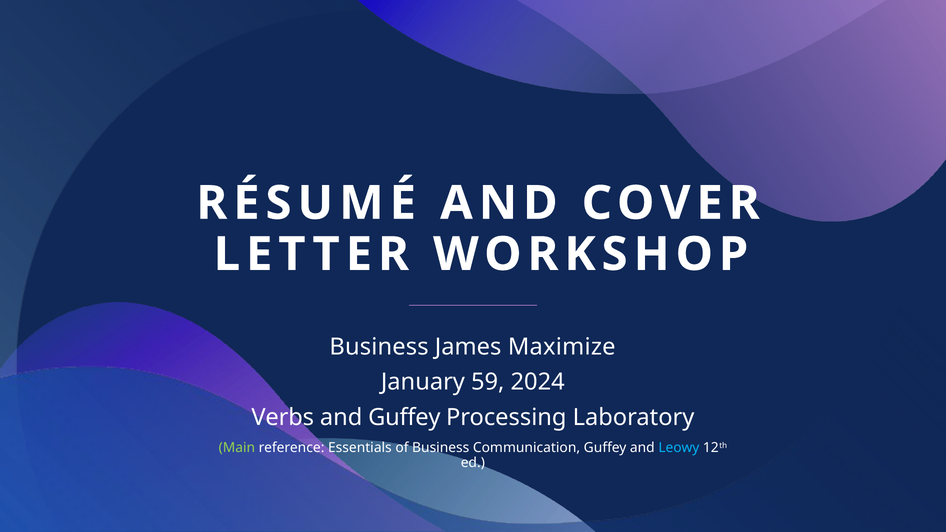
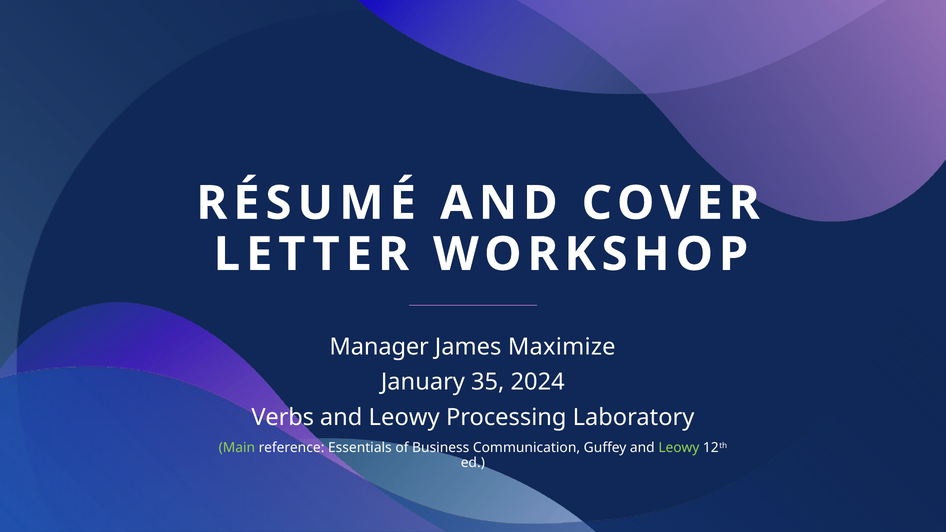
Business: Business -> Manager (379, 347)
59: 59 -> 35 (488, 382)
Guffey: Guffey -> Leowy (404, 418)
Leowy colour: light blue -> light green (679, 448)
